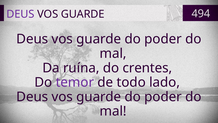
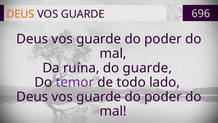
DEUS colour: purple -> orange (20, 14)
494: 494 -> 696 (201, 14)
do crentes: crentes -> guarde (147, 68)
